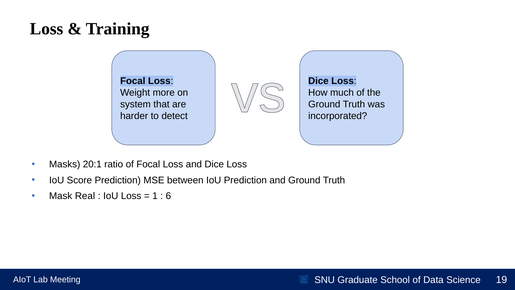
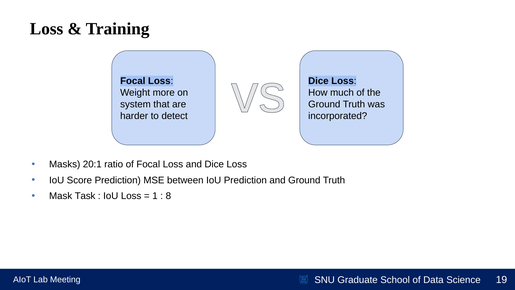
Real: Real -> Task (85, 196)
6: 6 -> 8 (168, 196)
